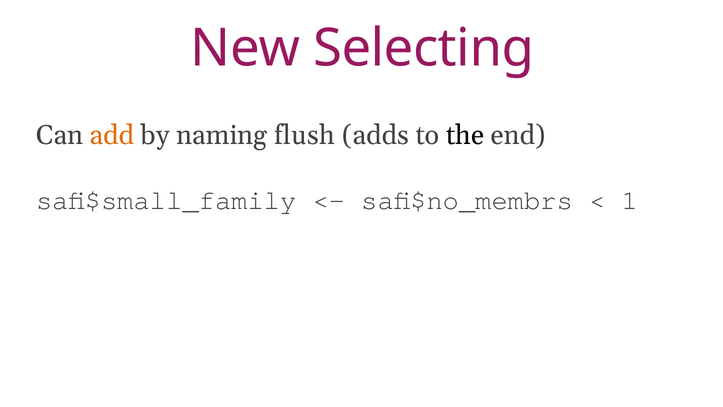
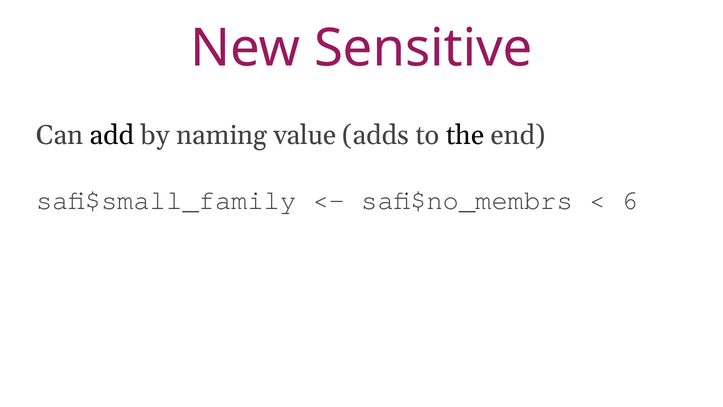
Selecting: Selecting -> Sensitive (423, 48)
add colour: orange -> black (112, 135)
flush: flush -> value (305, 135)
1: 1 -> 6 (630, 200)
